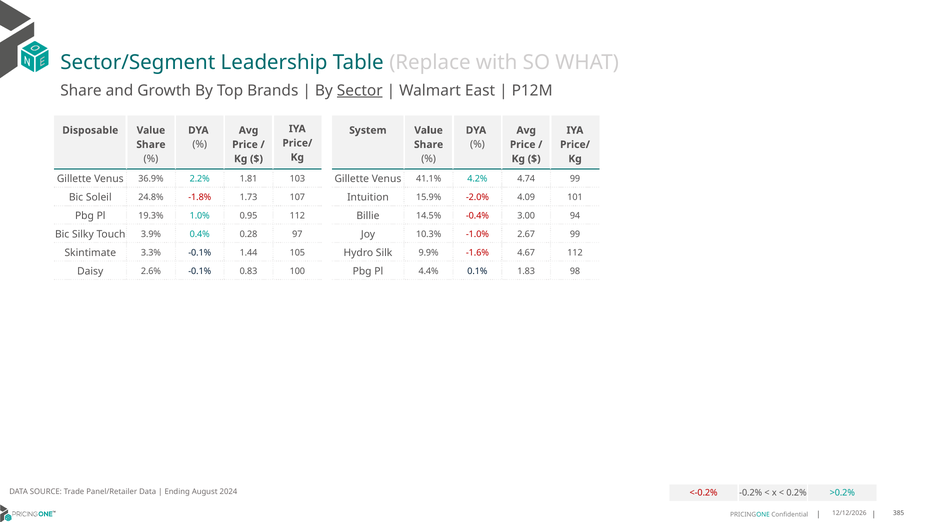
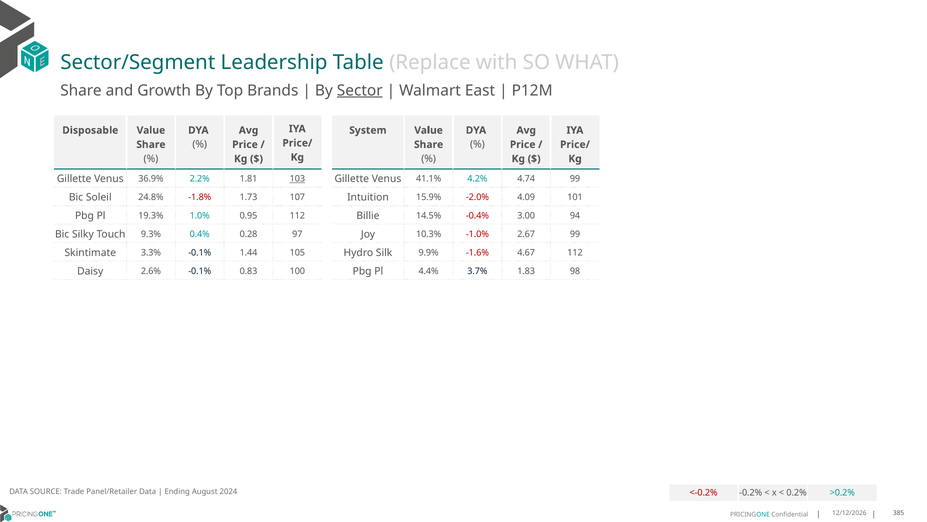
103 underline: none -> present (297, 179)
3.9%: 3.9% -> 9.3% (151, 234)
0.1%: 0.1% -> 3.7% (477, 271)
